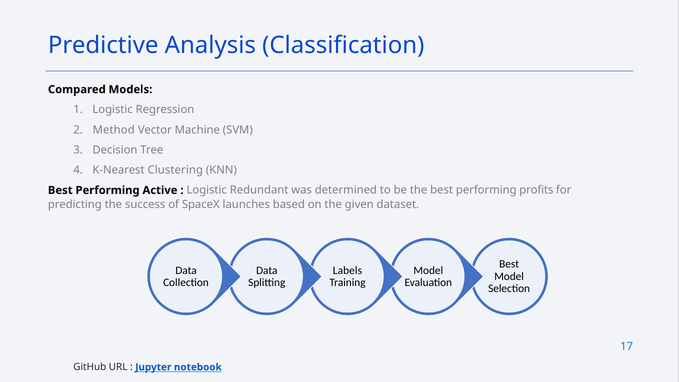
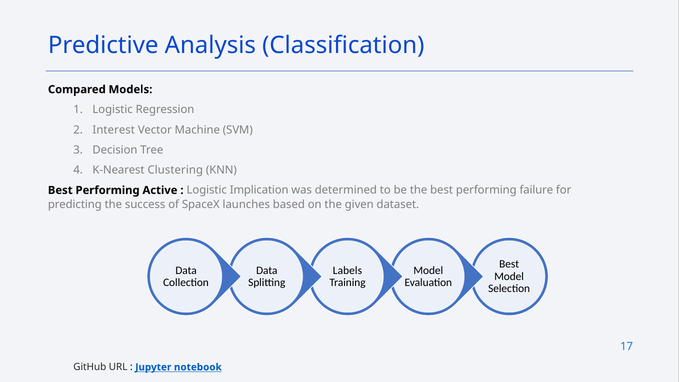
Method: Method -> Interest (114, 130)
Redundant: Redundant -> Implication (259, 190)
profits: profits -> failure (536, 190)
